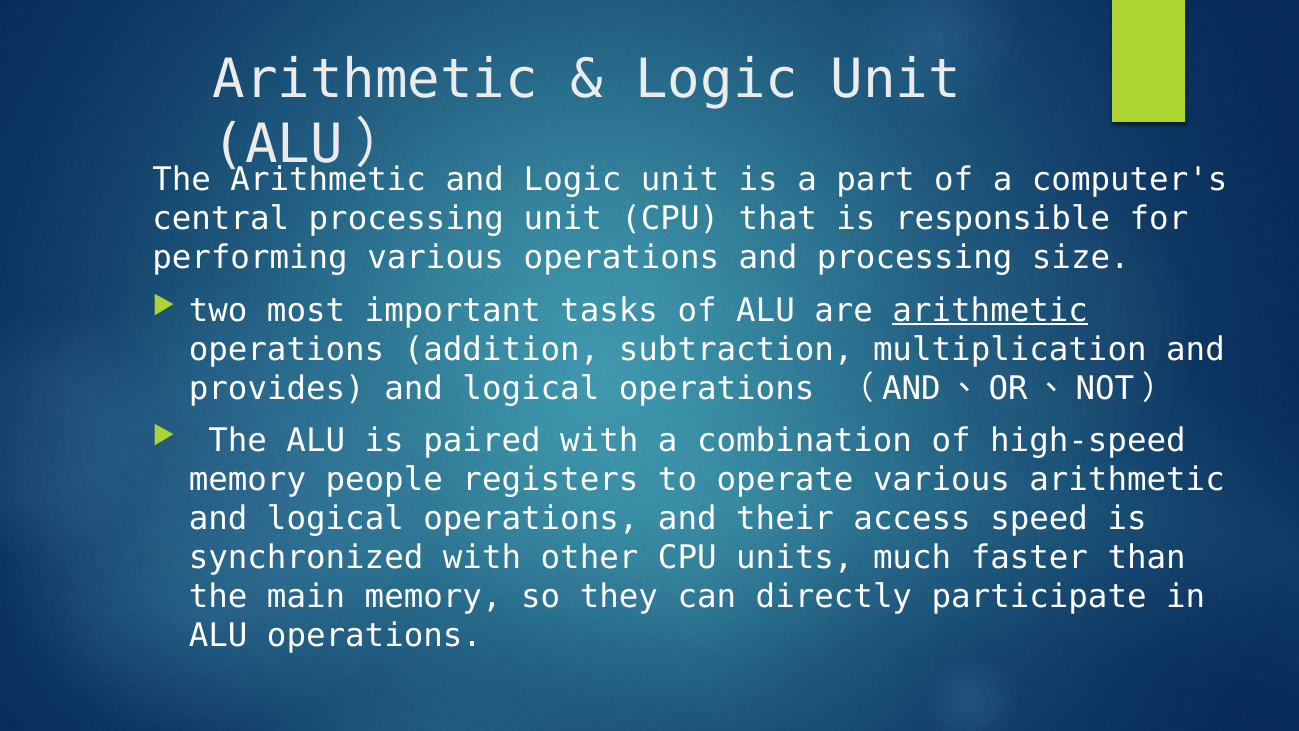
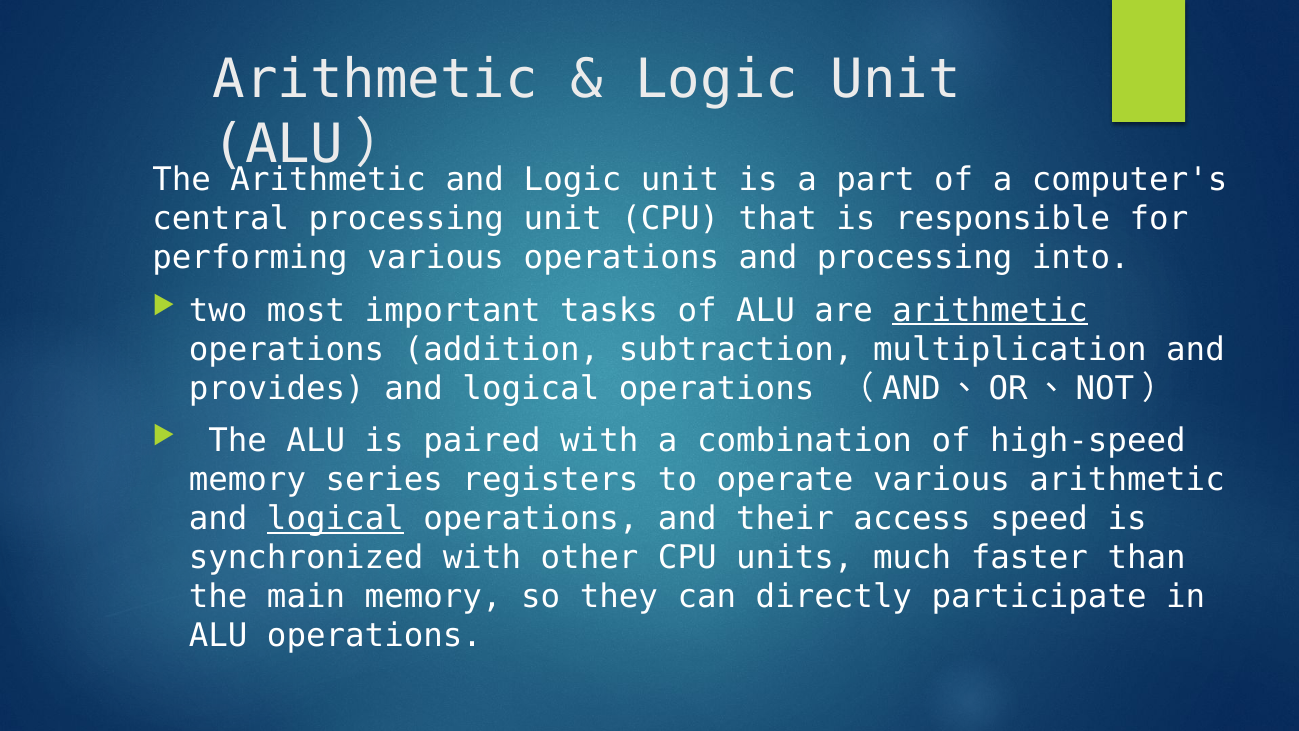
size: size -> into (1081, 258)
people: people -> series (384, 480)
logical underline: none -> present (335, 519)
